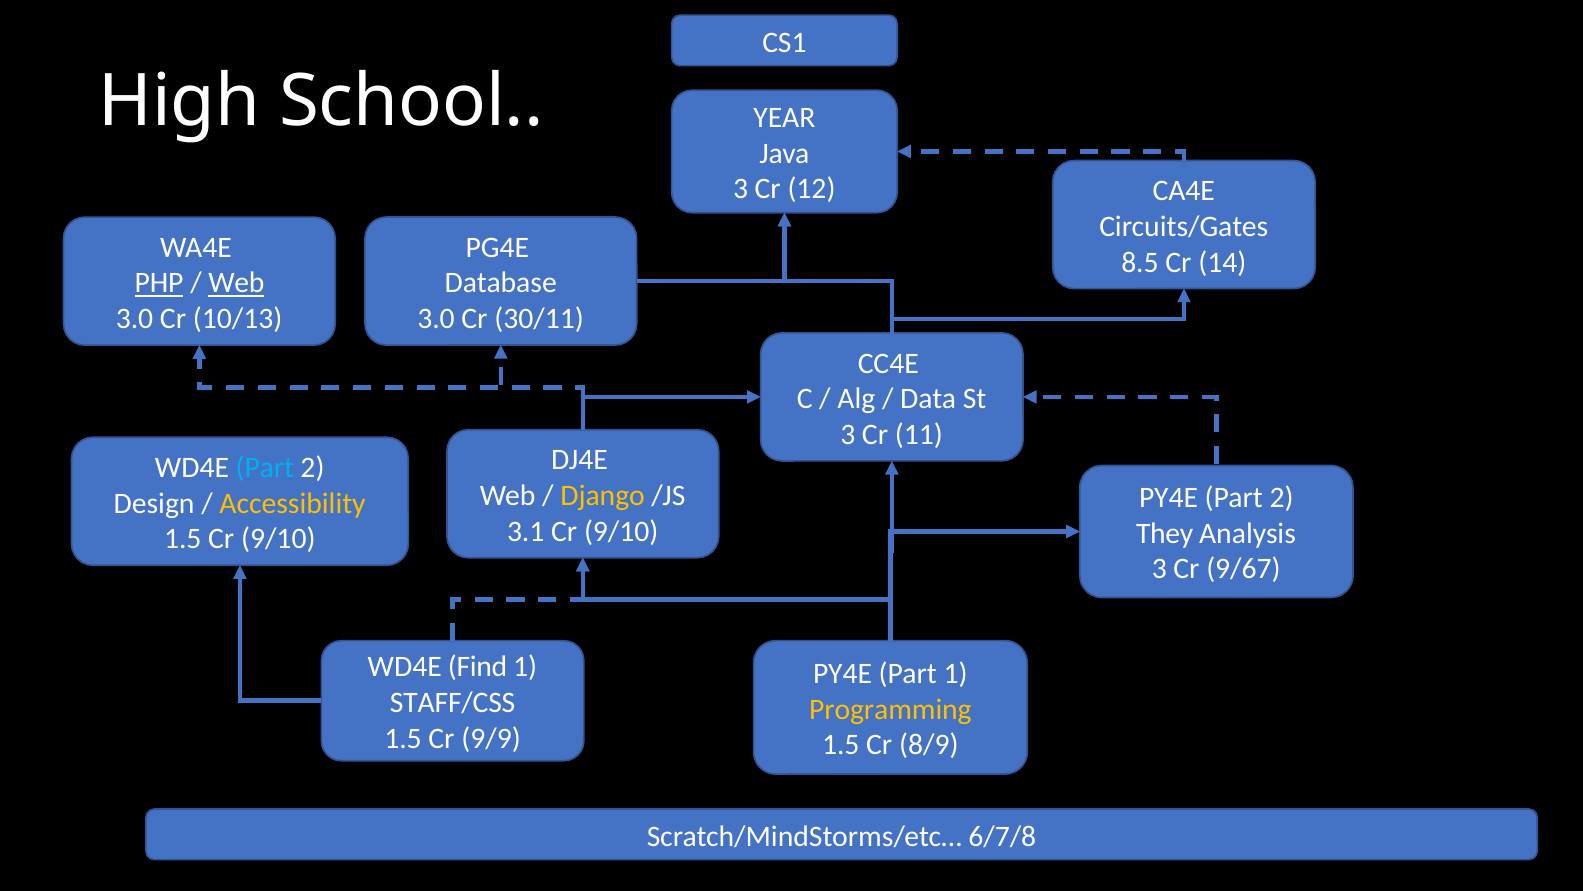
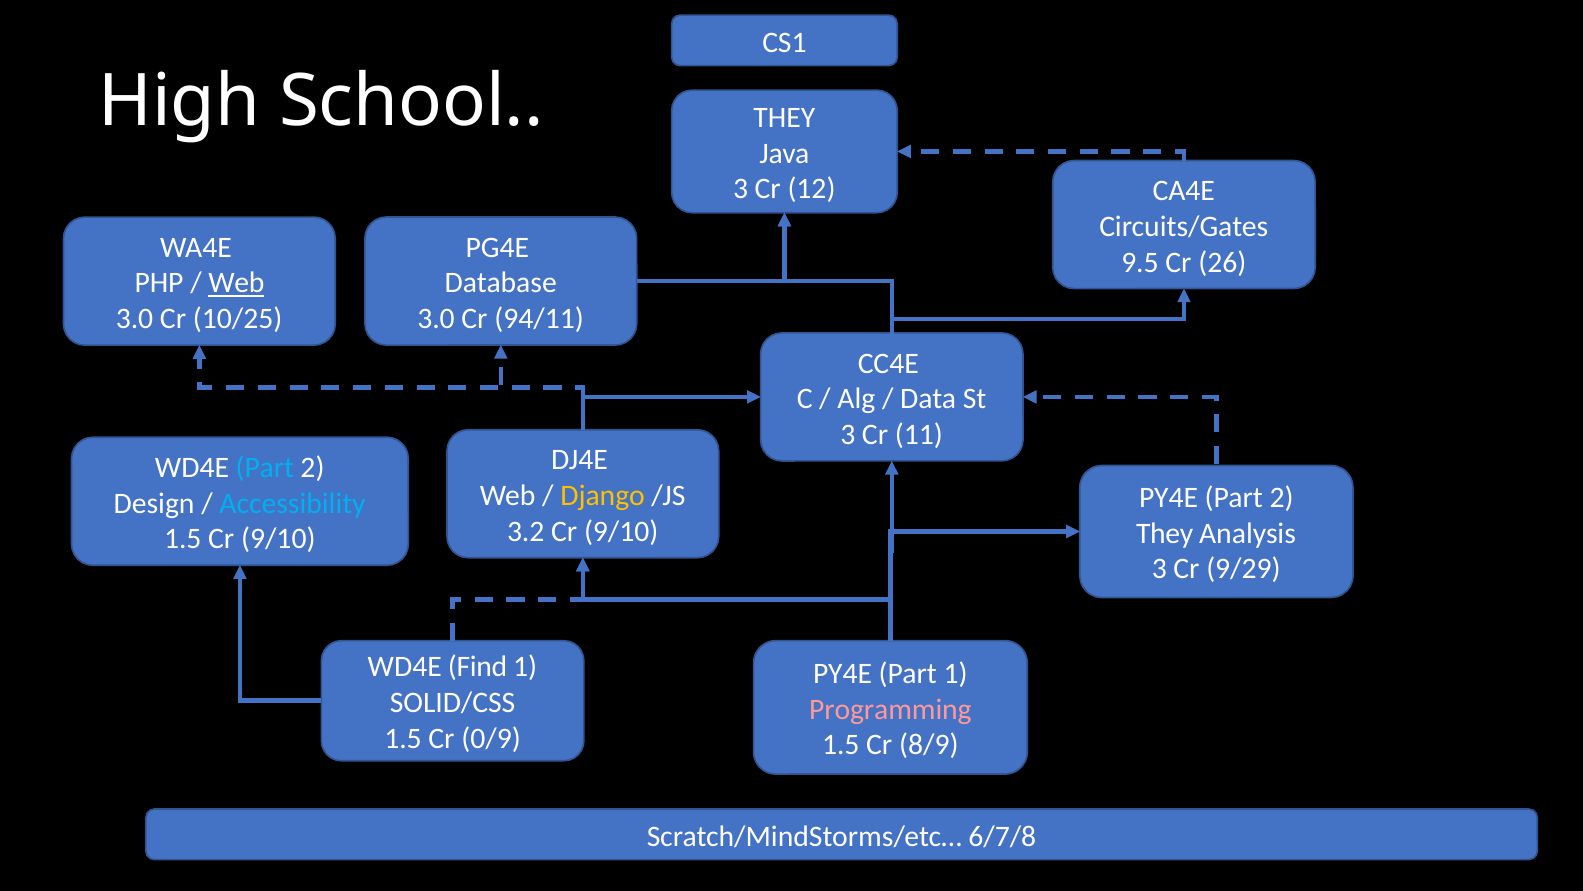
YEAR: YEAR -> THEY (784, 118)
8.5: 8.5 -> 9.5 (1140, 262)
14: 14 -> 26 (1222, 262)
PHP underline: present -> none (159, 283)
30/11: 30/11 -> 94/11 (539, 319)
10/13: 10/13 -> 10/25 (238, 319)
Accessibility colour: yellow -> light blue (293, 503)
3.1: 3.1 -> 3.2 (526, 531)
9/67: 9/67 -> 9/29 (1243, 569)
STAFF/CSS: STAFF/CSS -> SOLID/CSS (453, 702)
Programming colour: yellow -> pink (890, 709)
9/9: 9/9 -> 0/9 (491, 738)
